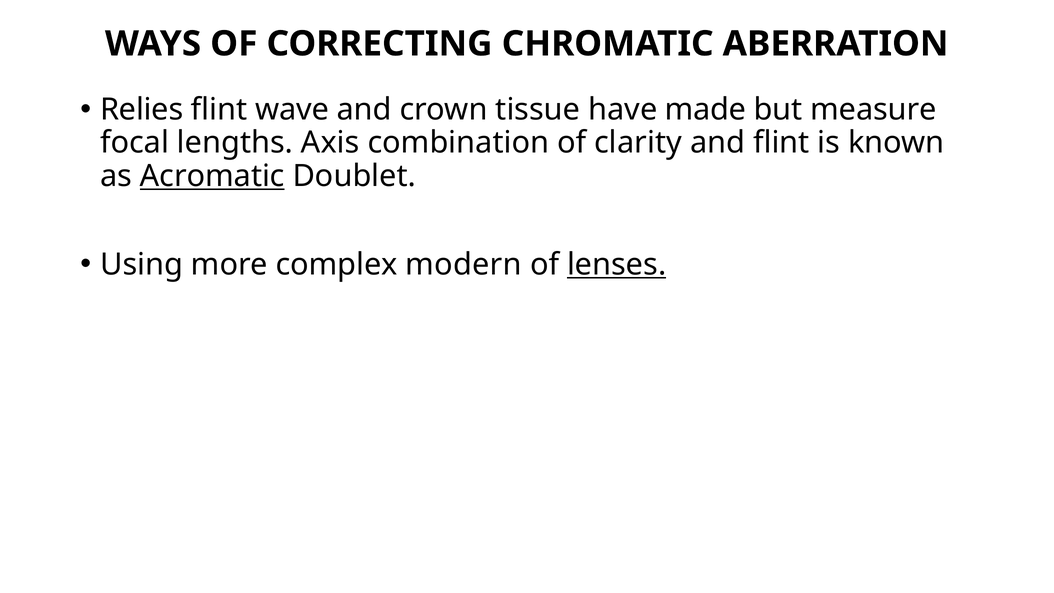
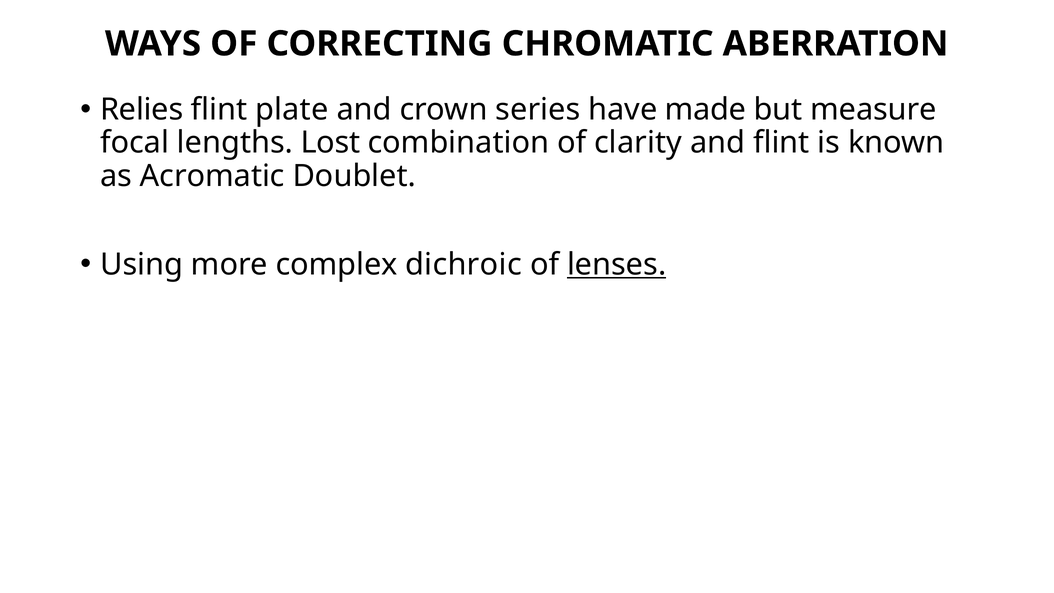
wave: wave -> plate (292, 110)
tissue: tissue -> series (538, 110)
Axis: Axis -> Lost (330, 143)
Acromatic underline: present -> none (212, 176)
modern: modern -> dichroic (463, 264)
